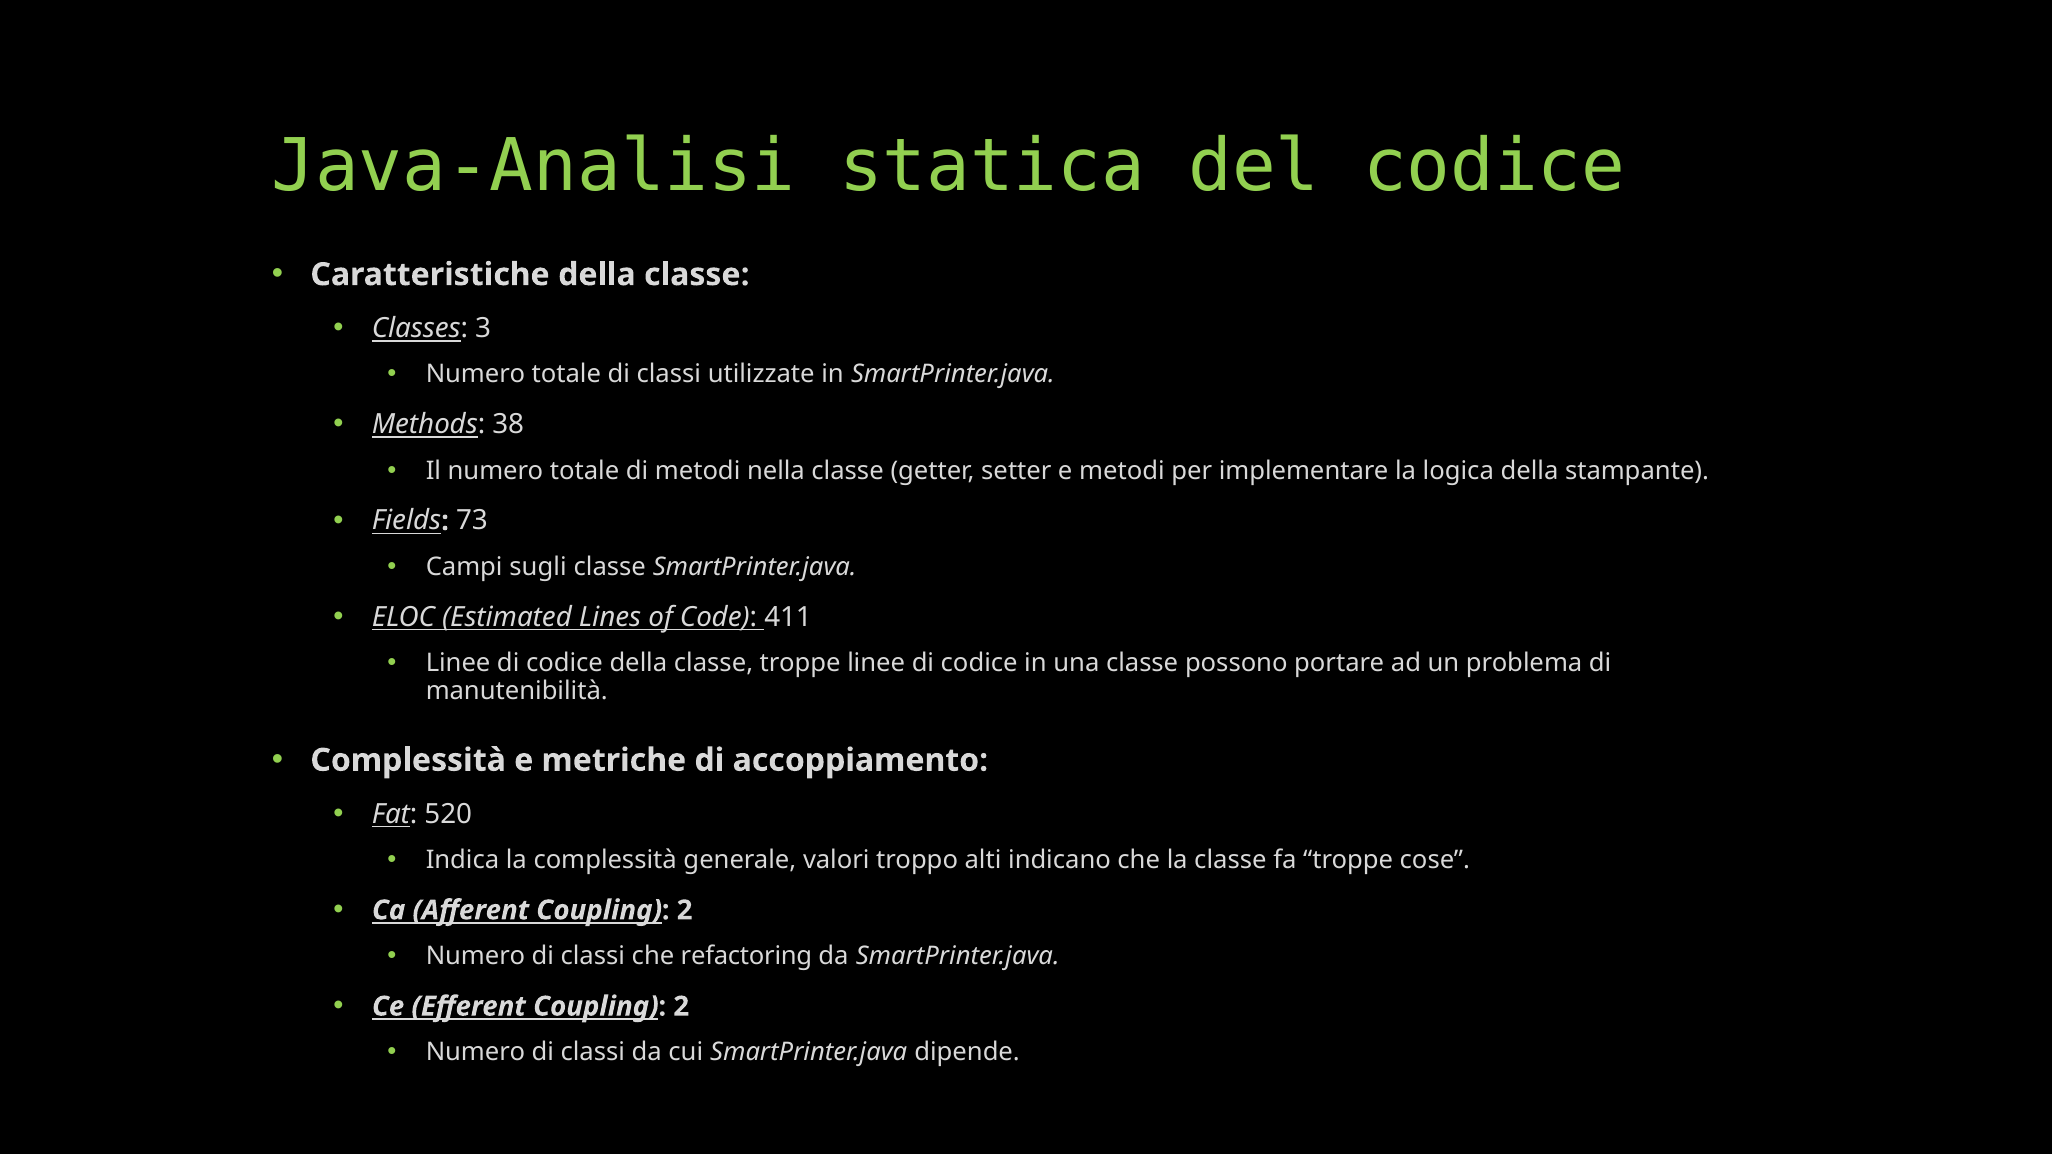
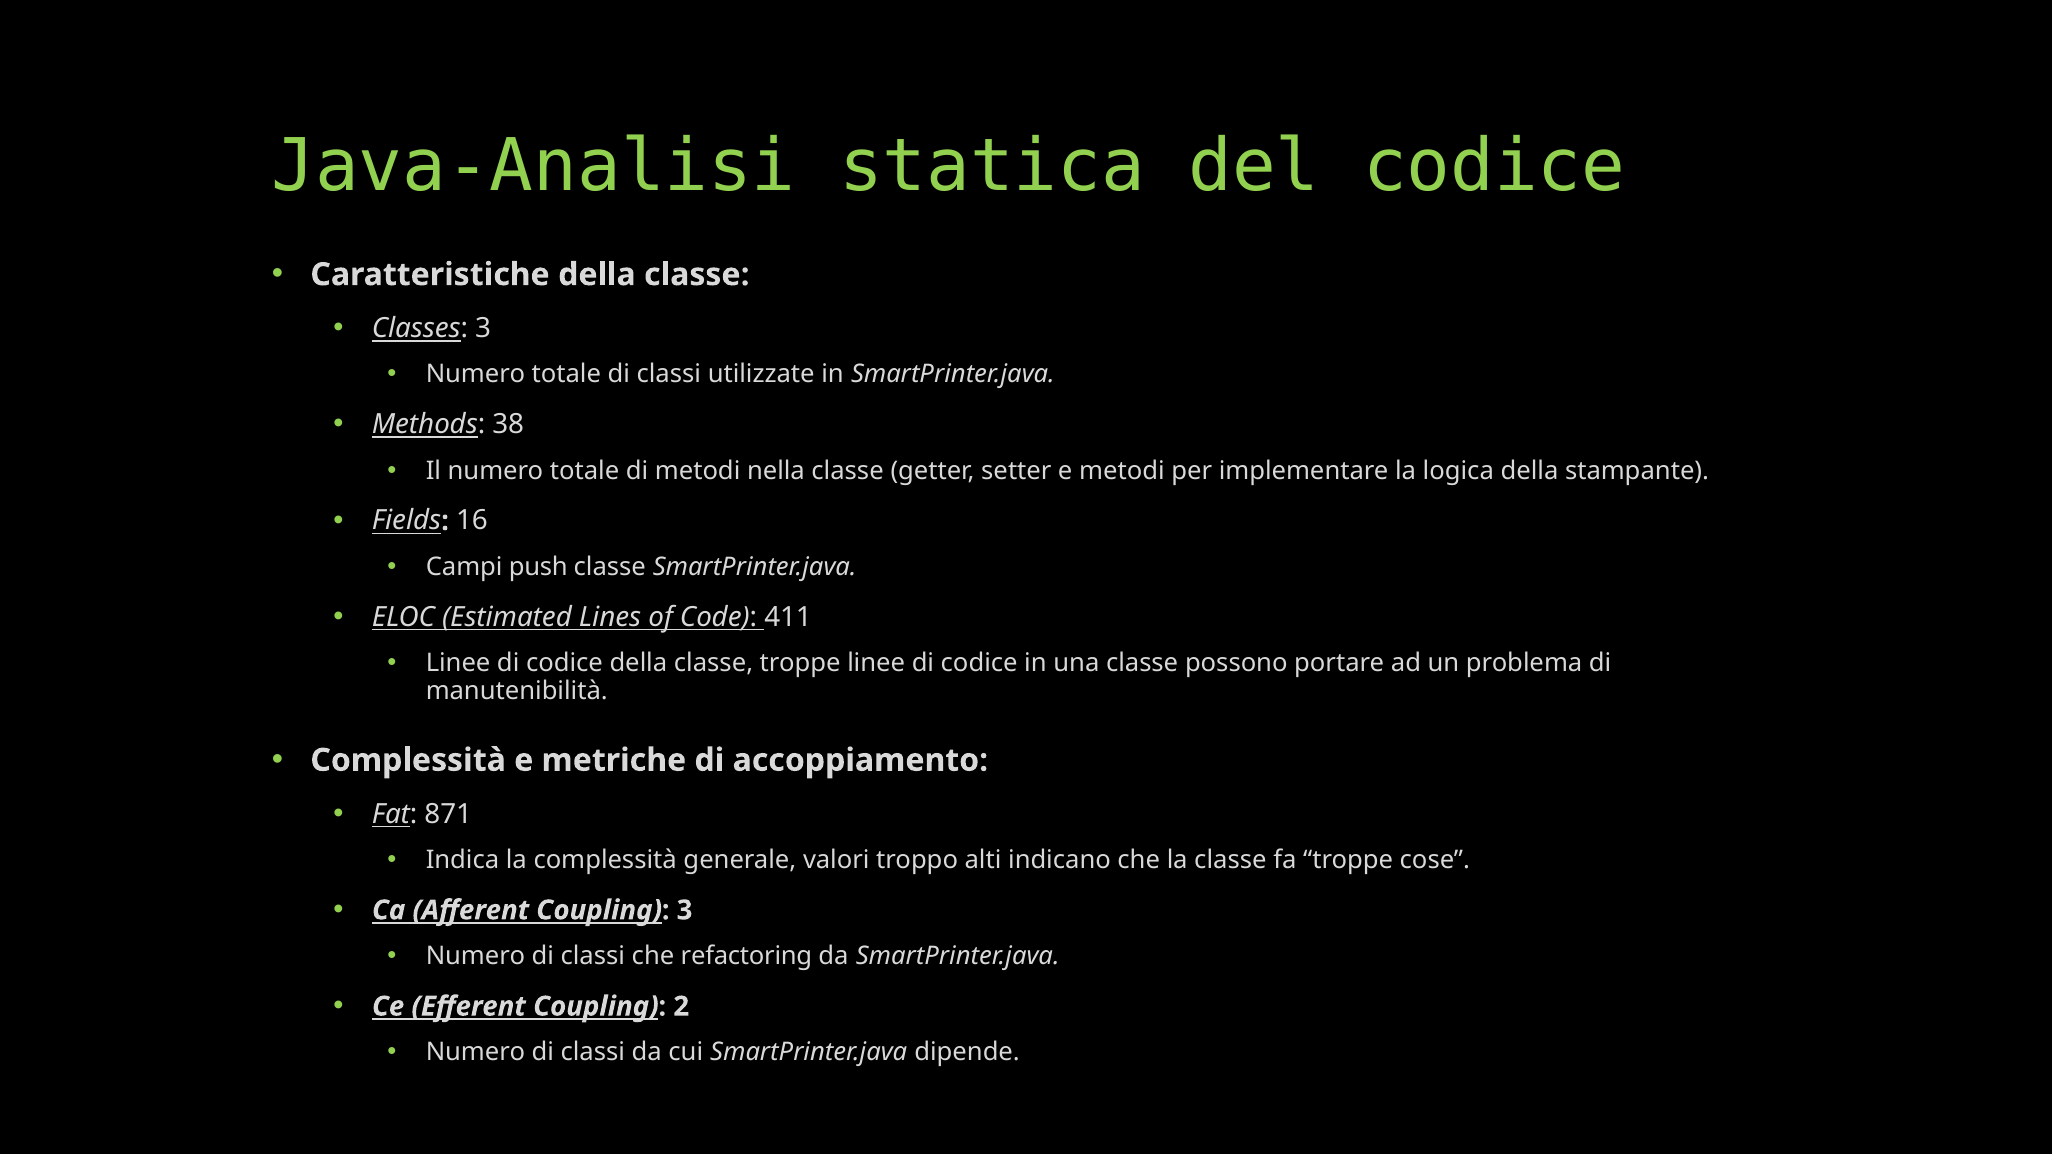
73: 73 -> 16 (472, 521)
sugli: sugli -> push (538, 567)
520: 520 -> 871 (448, 814)
Afferent Coupling 2: 2 -> 3 (685, 910)
